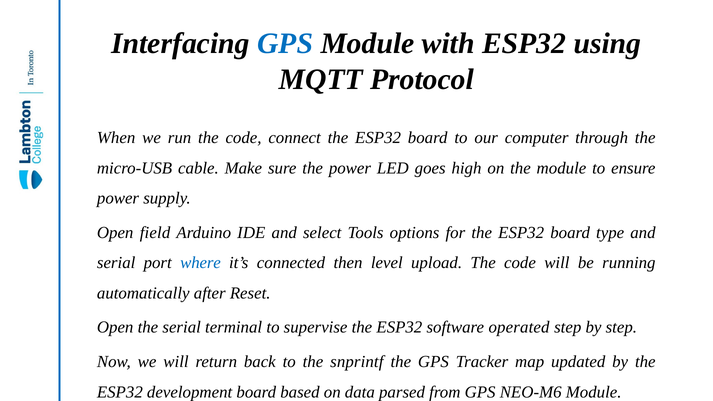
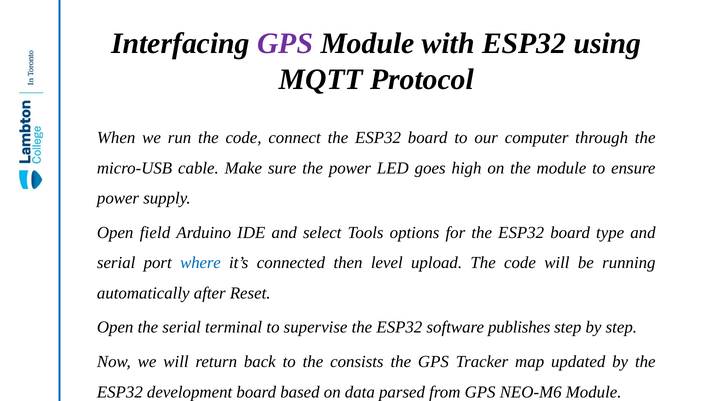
GPS colour: blue -> purple (285, 44)
operated: operated -> publishes (519, 327)
snprintf: snprintf -> consists (357, 362)
